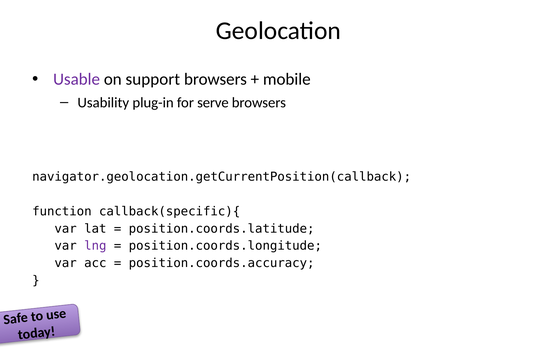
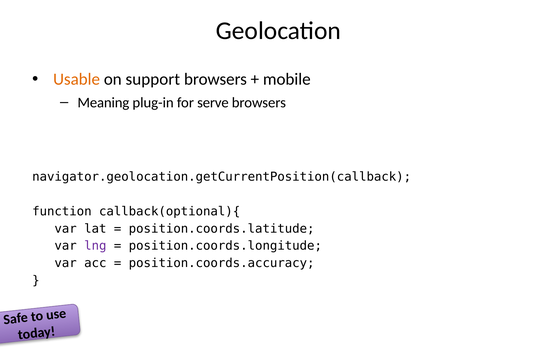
Usable colour: purple -> orange (77, 79)
Usability: Usability -> Meaning (103, 103)
callback(specific){: callback(specific){ -> callback(optional){ (170, 211)
